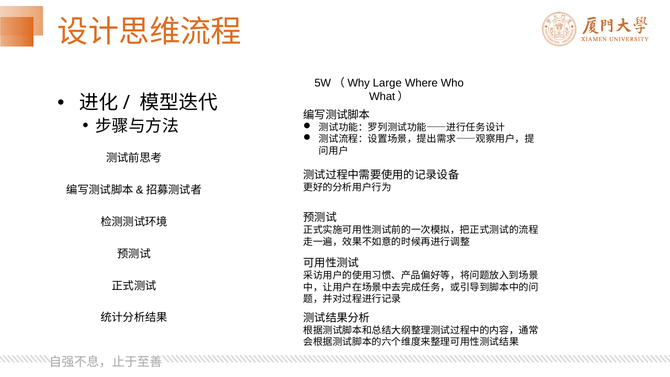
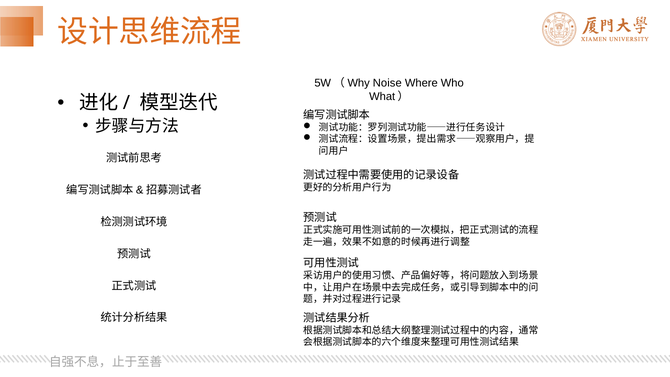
Large: Large -> Noise (387, 83)
